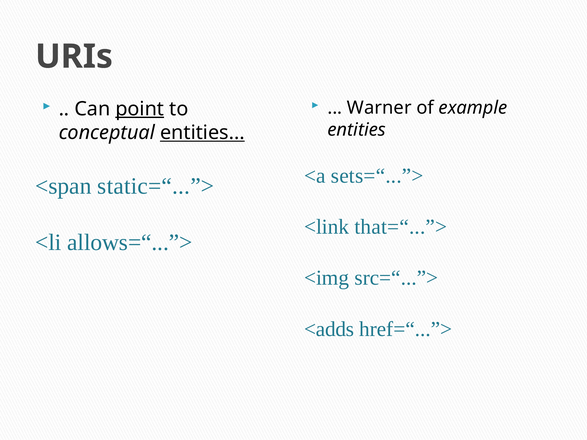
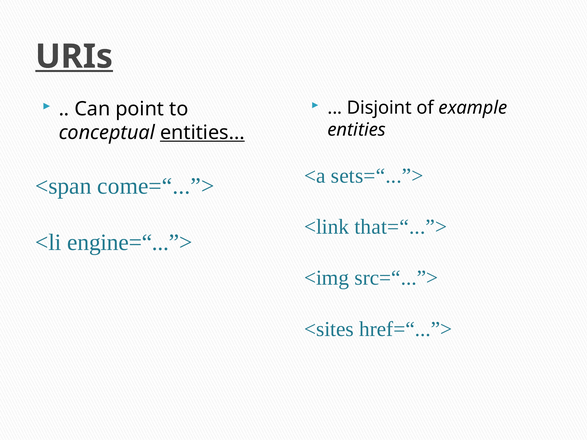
URIs underline: none -> present (74, 57)
Warner: Warner -> Disjoint (379, 108)
point underline: present -> none (140, 109)
static=“...”>: static=“...”> -> come=“...”> (156, 186)
allows=“...”>: allows=“...”> -> engine=“...”> (130, 242)
<adds: <adds -> <sites (329, 329)
